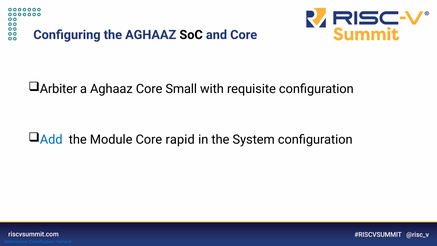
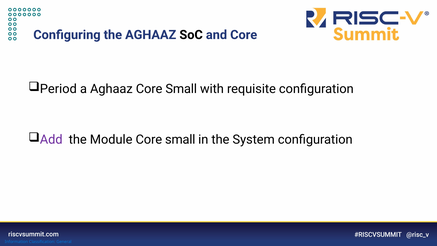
Arbiter: Arbiter -> Period (58, 89)
Add colour: blue -> purple (51, 140)
rapid: rapid -> small (180, 140)
